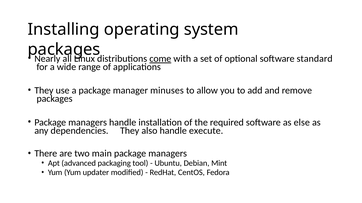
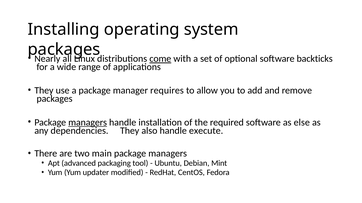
standard: standard -> backticks (315, 59)
minuses: minuses -> requires (167, 91)
managers underline: none -> present (88, 123)
